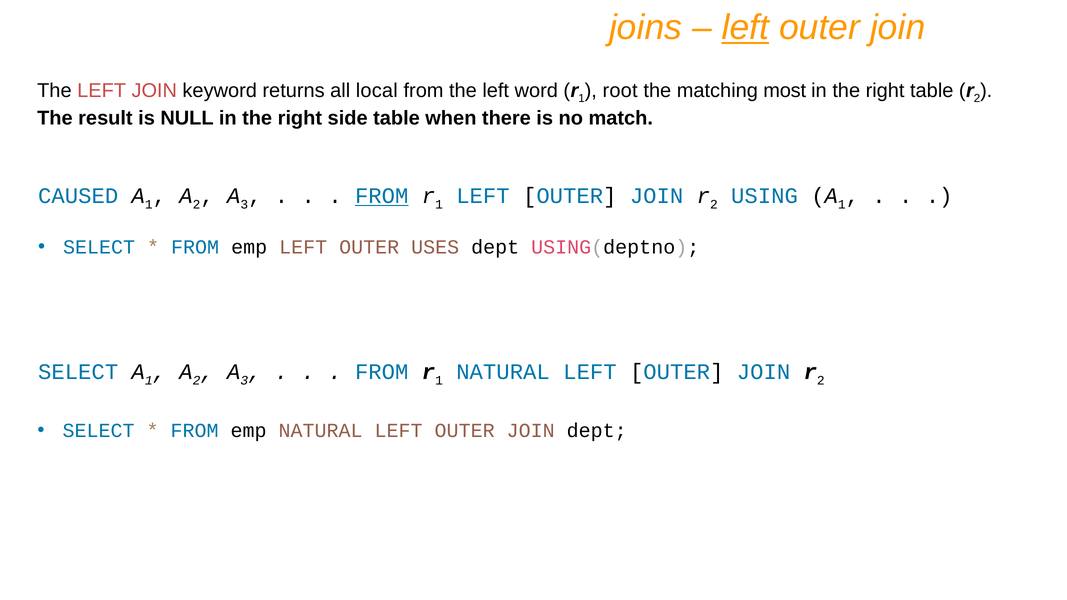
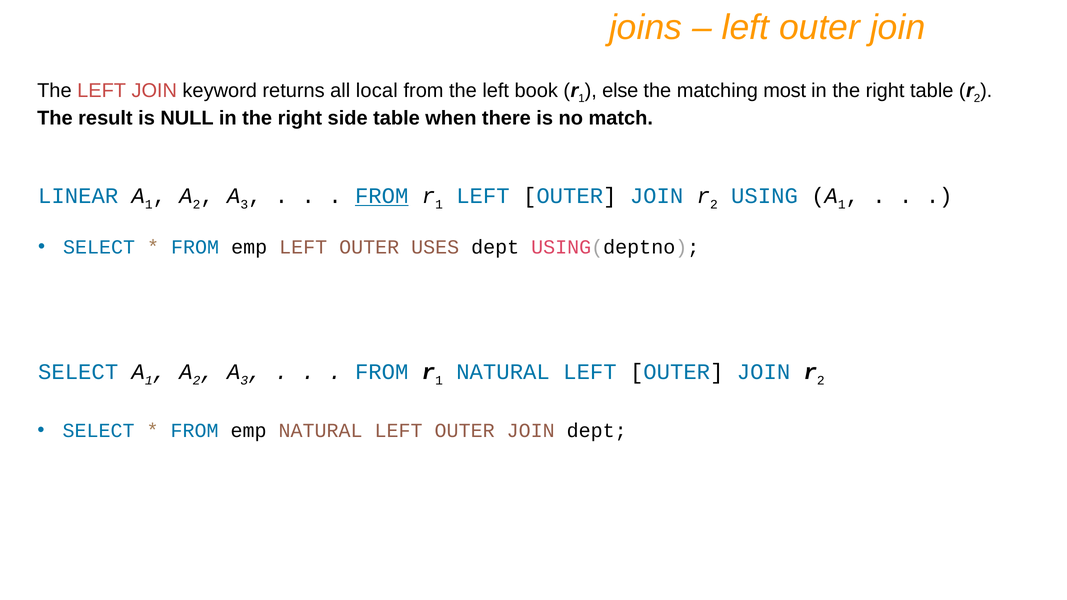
left underline: present -> none (745, 28)
word: word -> book (536, 91)
root: root -> else (620, 91)
CAUSED: CAUSED -> LINEAR (78, 196)
